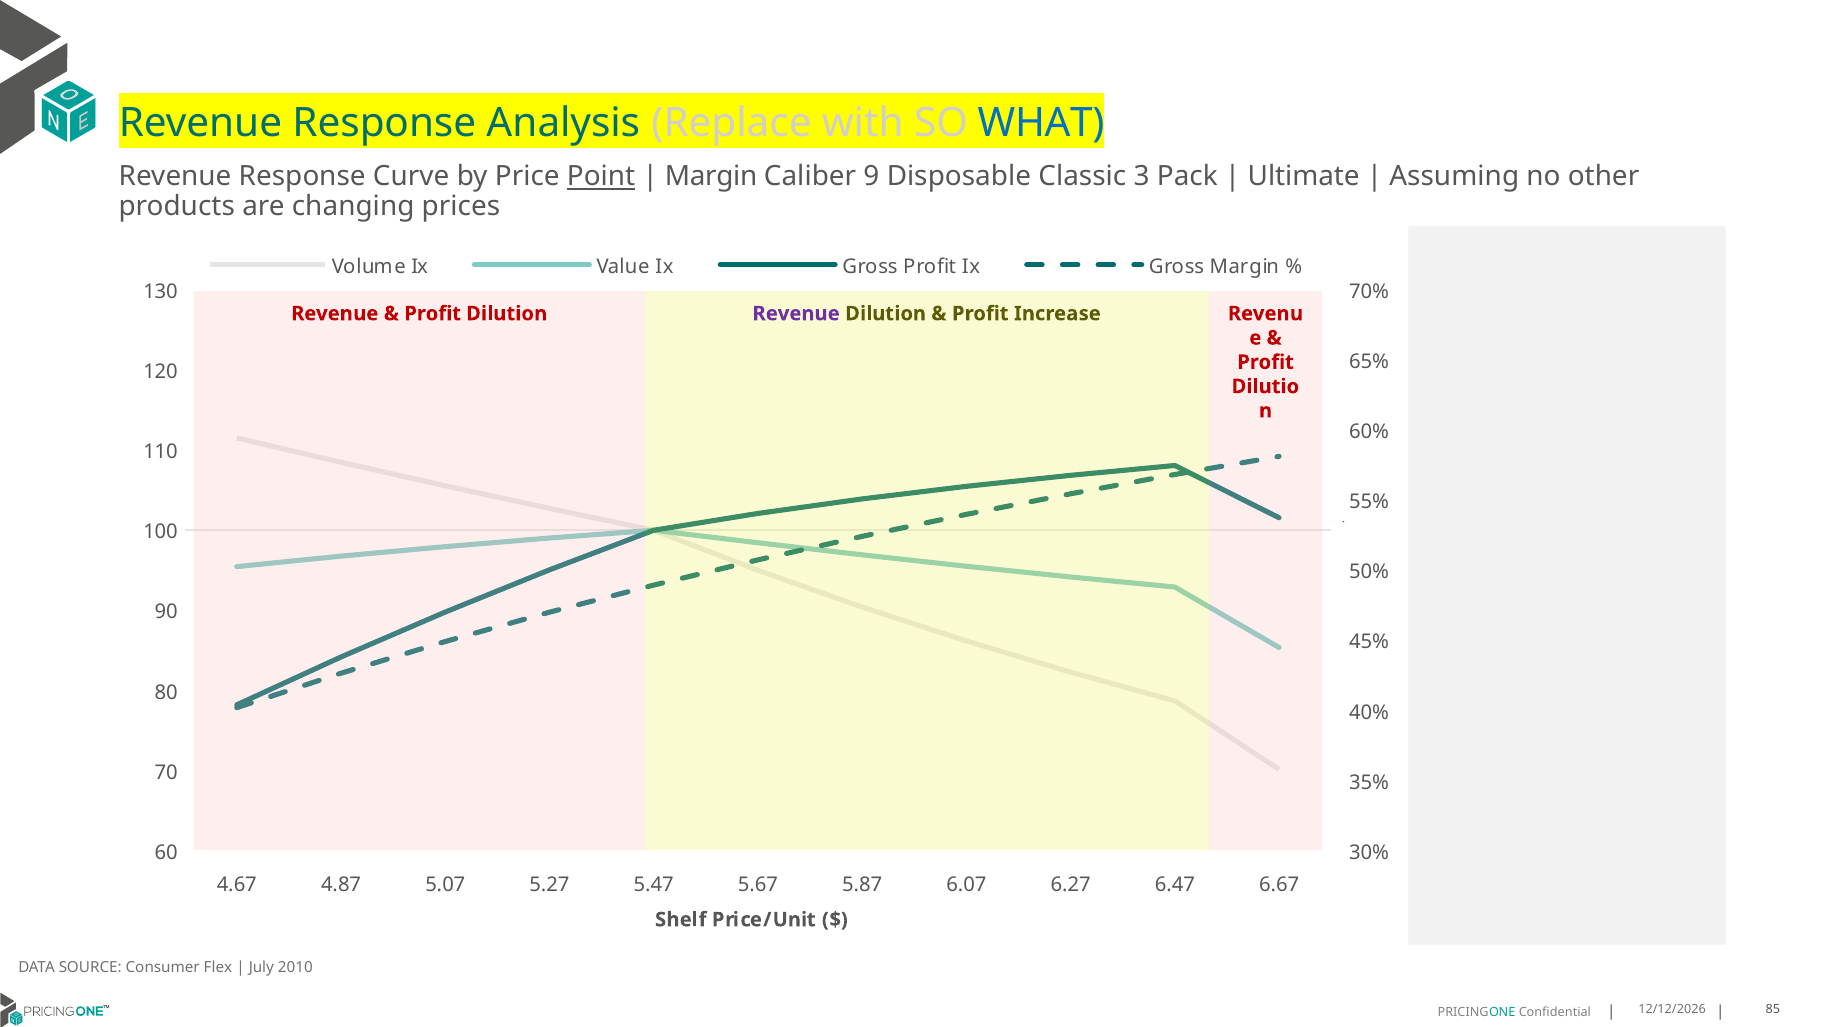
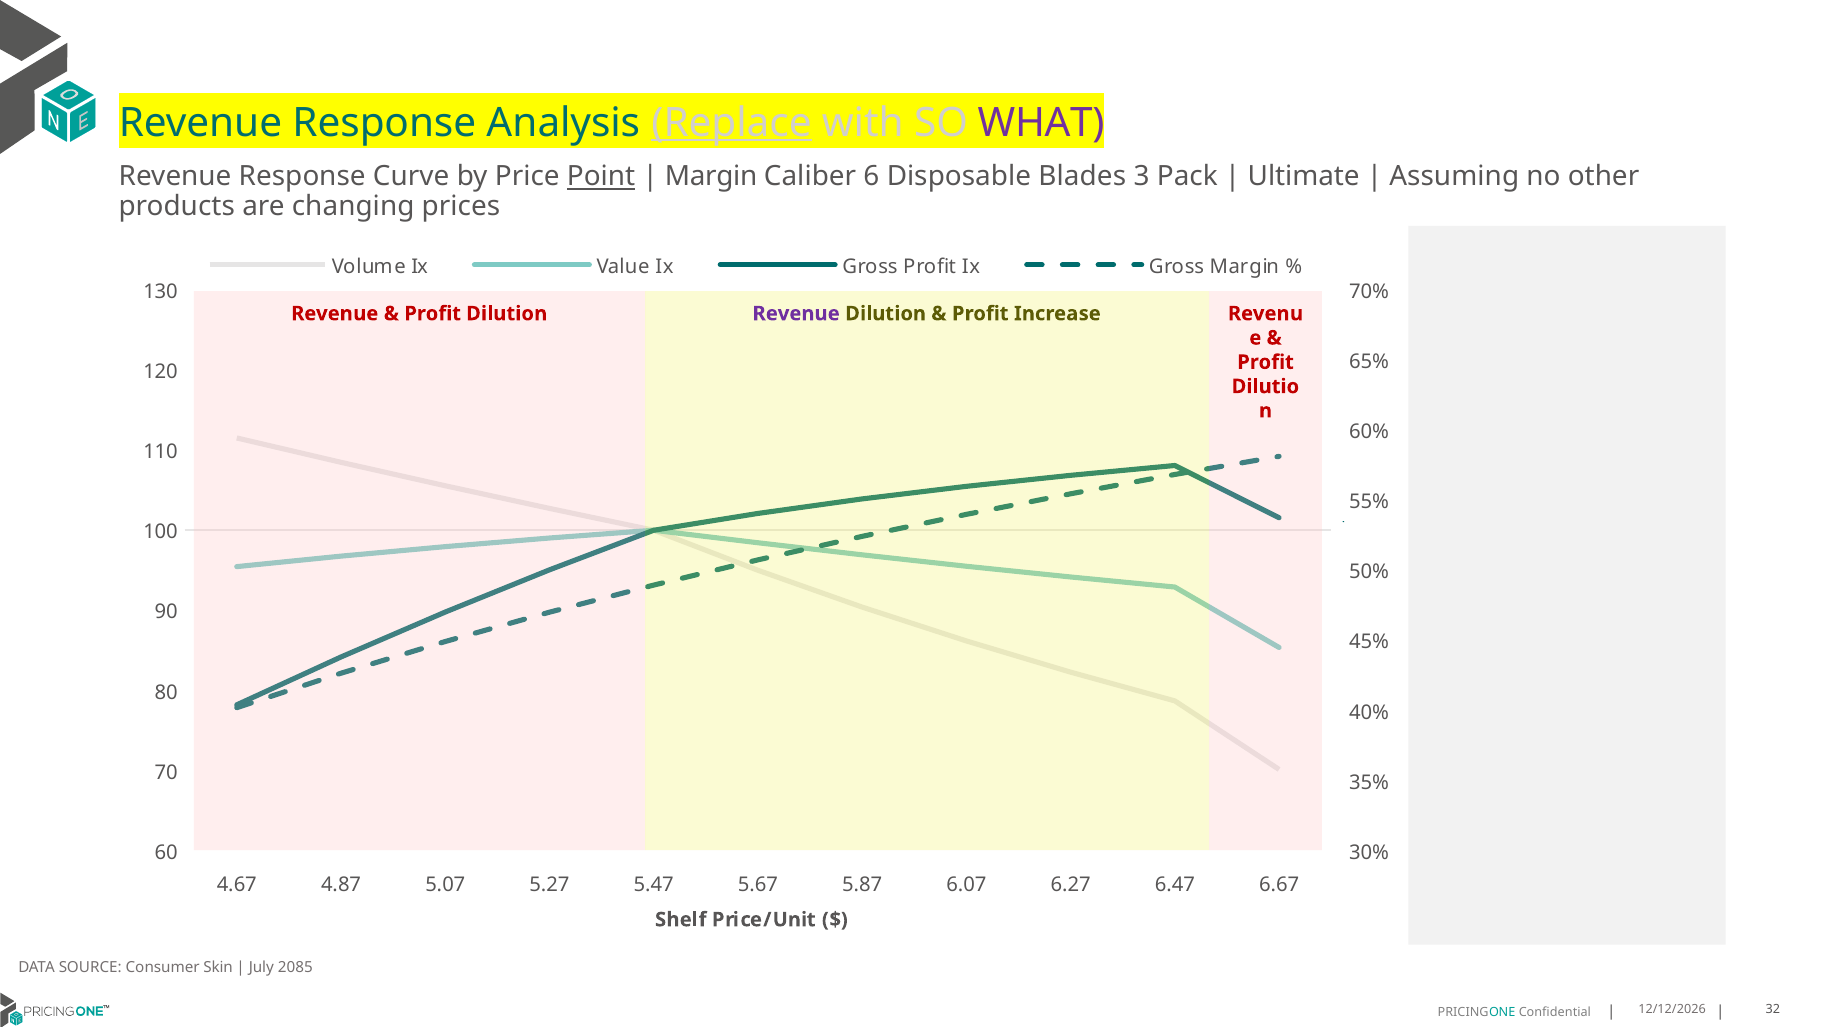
Replace underline: none -> present (732, 123)
WHAT colour: blue -> purple (1041, 123)
9: 9 -> 6 (871, 177)
Classic: Classic -> Blades (1082, 177)
Flex: Flex -> Skin (218, 967)
2010: 2010 -> 2085 (295, 967)
85: 85 -> 32 (1773, 1009)
